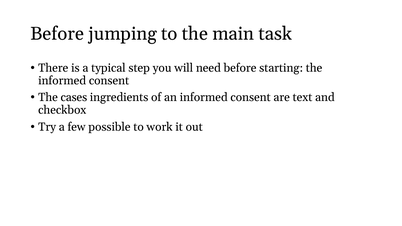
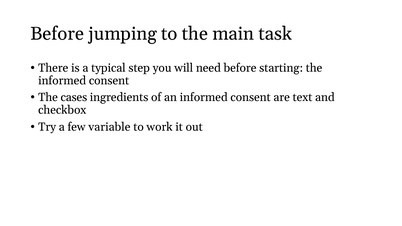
possible: possible -> variable (109, 127)
